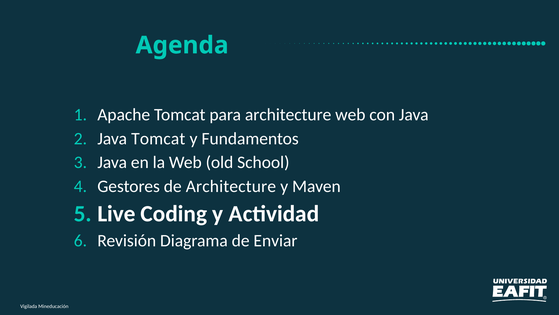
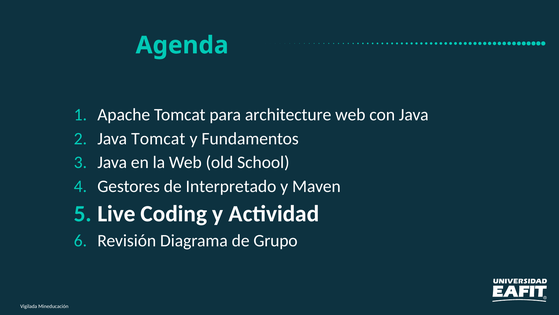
de Architecture: Architecture -> Interpretado (231, 186)
Enviar: Enviar -> Grupo (276, 240)
